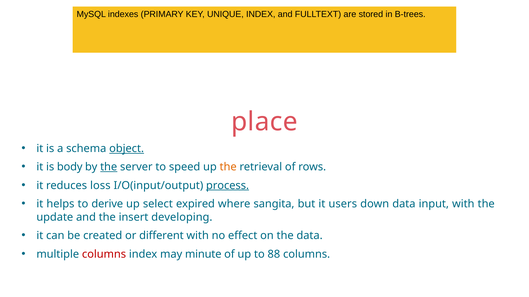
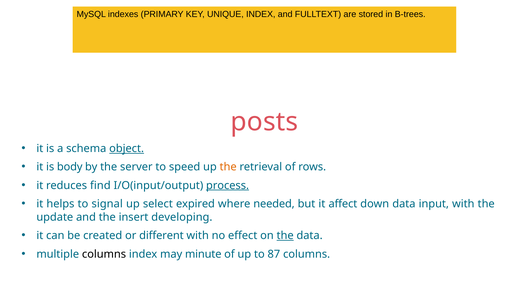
place: place -> posts (264, 122)
the underline: present -> none (109, 167)
loss: loss -> find (100, 186)
derive: derive -> signal (107, 204)
sangita: sangita -> needed (274, 204)
users: users -> affect (343, 204)
the underline: none -> present (285, 236)
columns colour: red -> black (104, 255)
88: 88 -> 87 (274, 255)
